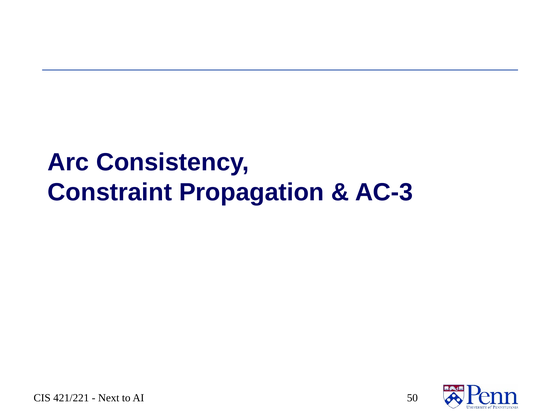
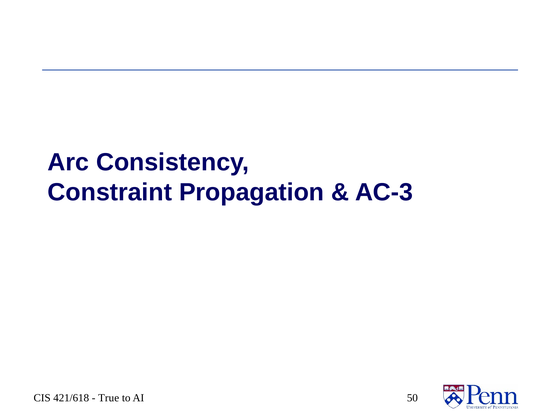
421/221: 421/221 -> 421/618 (71, 398)
Next: Next -> True (109, 398)
